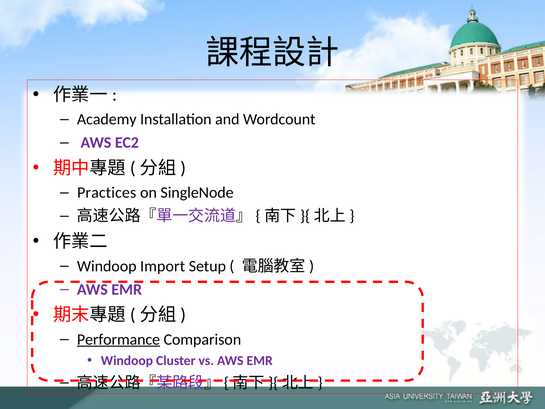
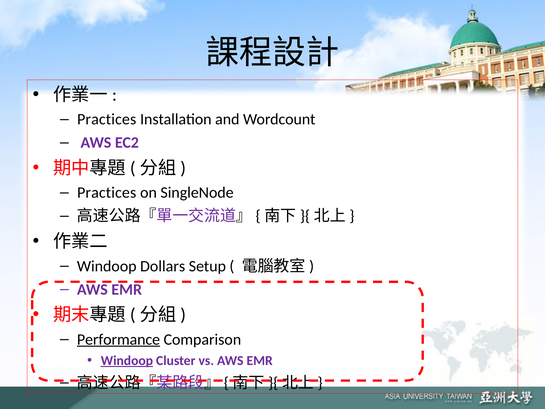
Academy: Academy -> Practices (107, 119)
Import: Import -> Dollars (163, 266)
Windoop underline: none -> present (127, 360)
